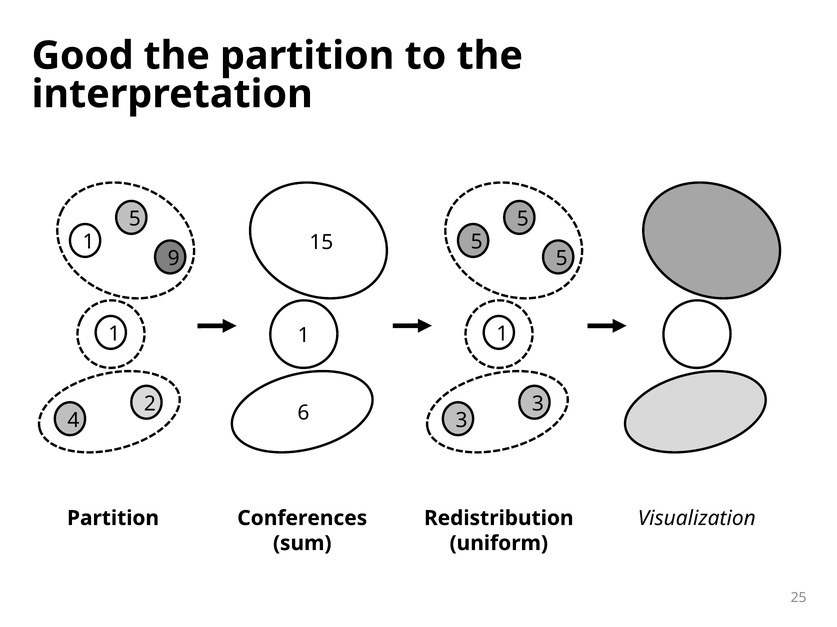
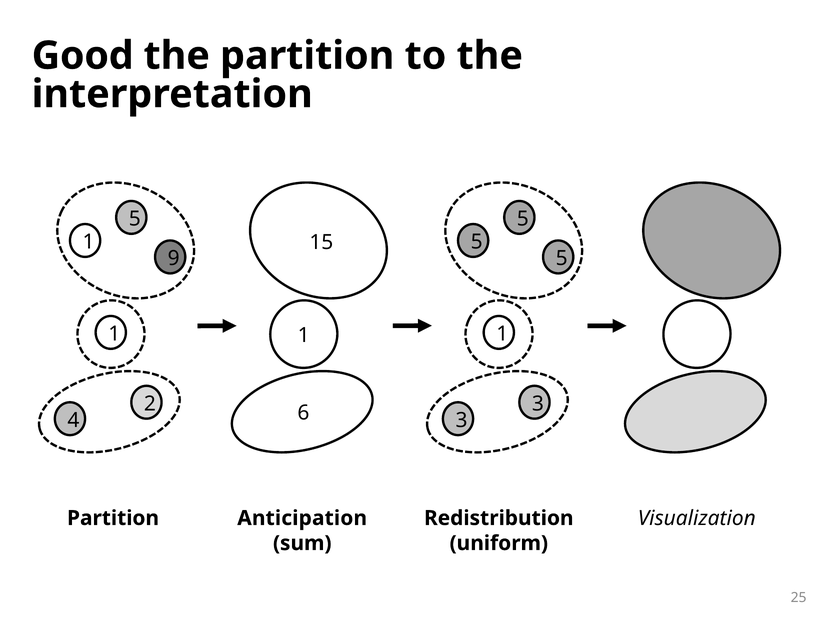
Conferences: Conferences -> Anticipation (302, 519)
